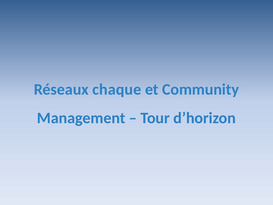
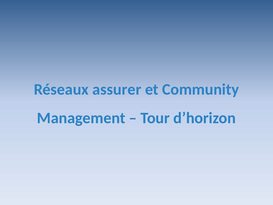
chaque: chaque -> assurer (117, 89)
